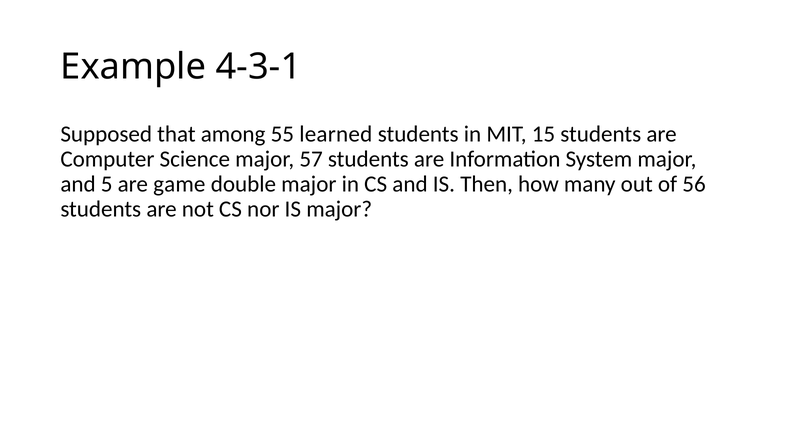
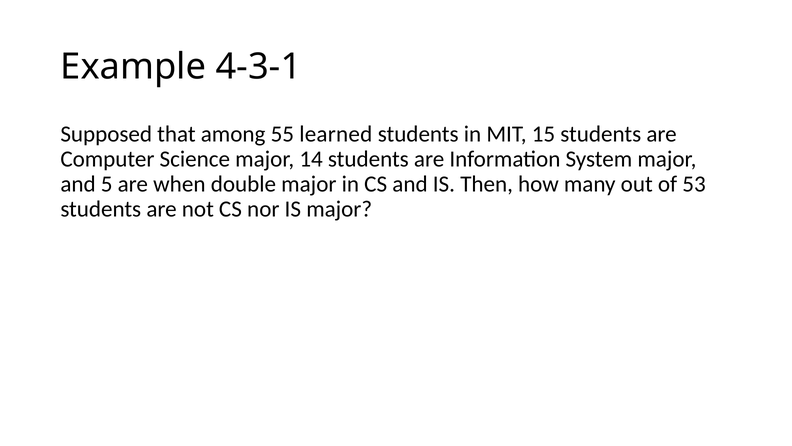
57: 57 -> 14 (311, 159)
game: game -> when (179, 184)
56: 56 -> 53 (694, 184)
